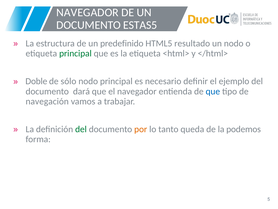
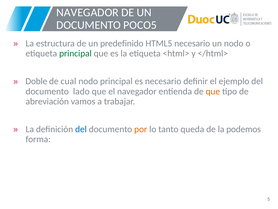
ESTAS5: ESTAS5 -> POCO5 (140, 25)
HTML5 resultado: resultado -> necesario (192, 43)
sólo: sólo -> cual (68, 81)
dará: dará -> lado (81, 91)
que colour: blue -> orange (213, 91)
navegación: navegación -> abreviación (47, 101)
del colour: green -> blue (81, 129)
